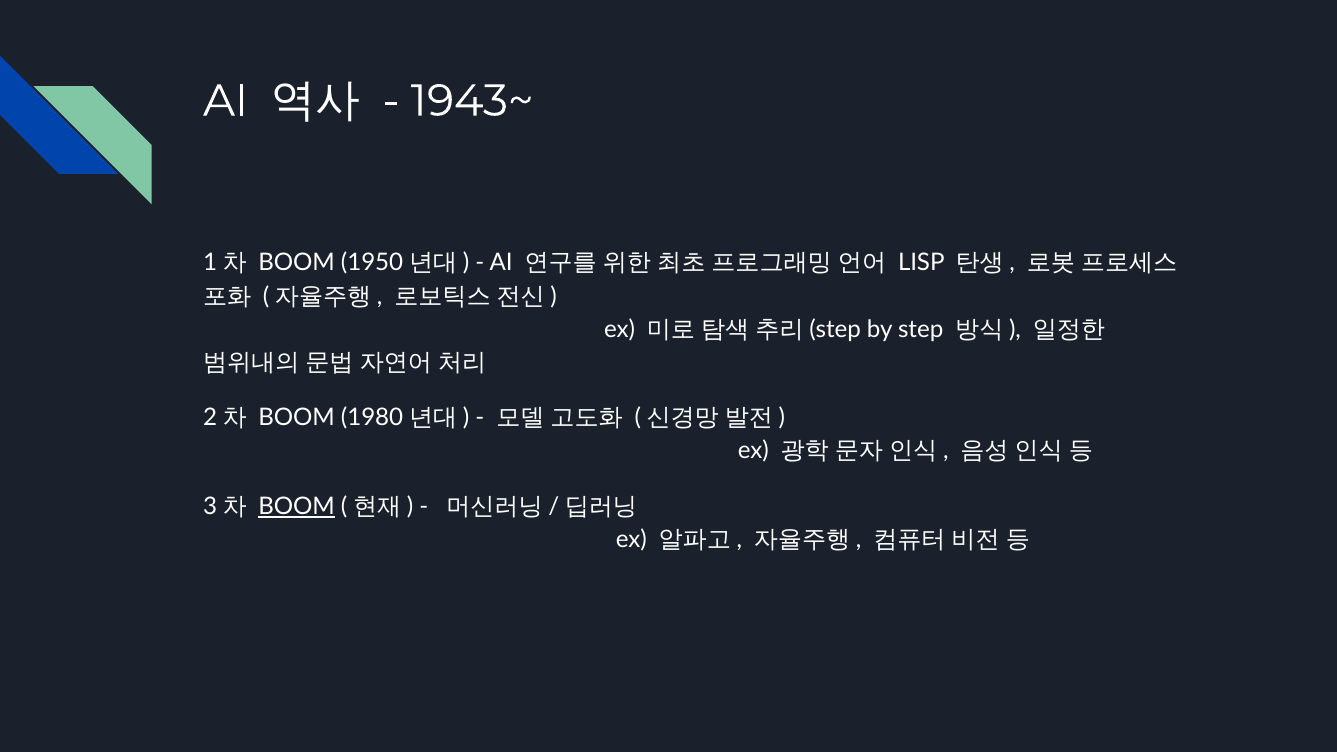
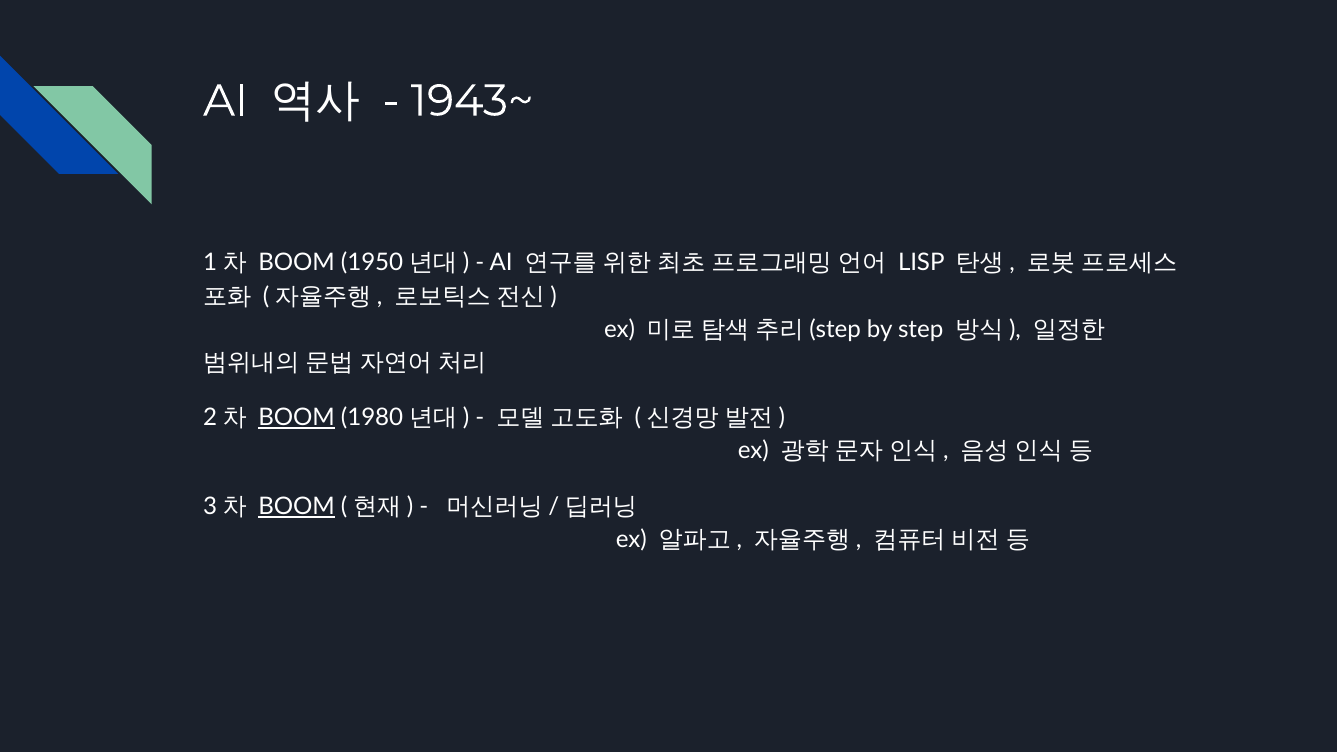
BOOM underline: none -> present (297, 418)
